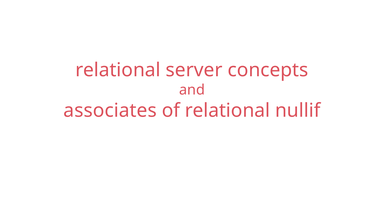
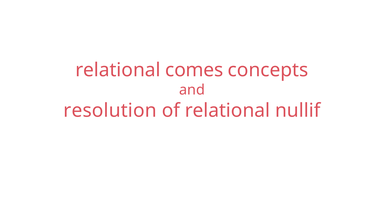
server: server -> comes (194, 70)
associates: associates -> resolution (110, 110)
